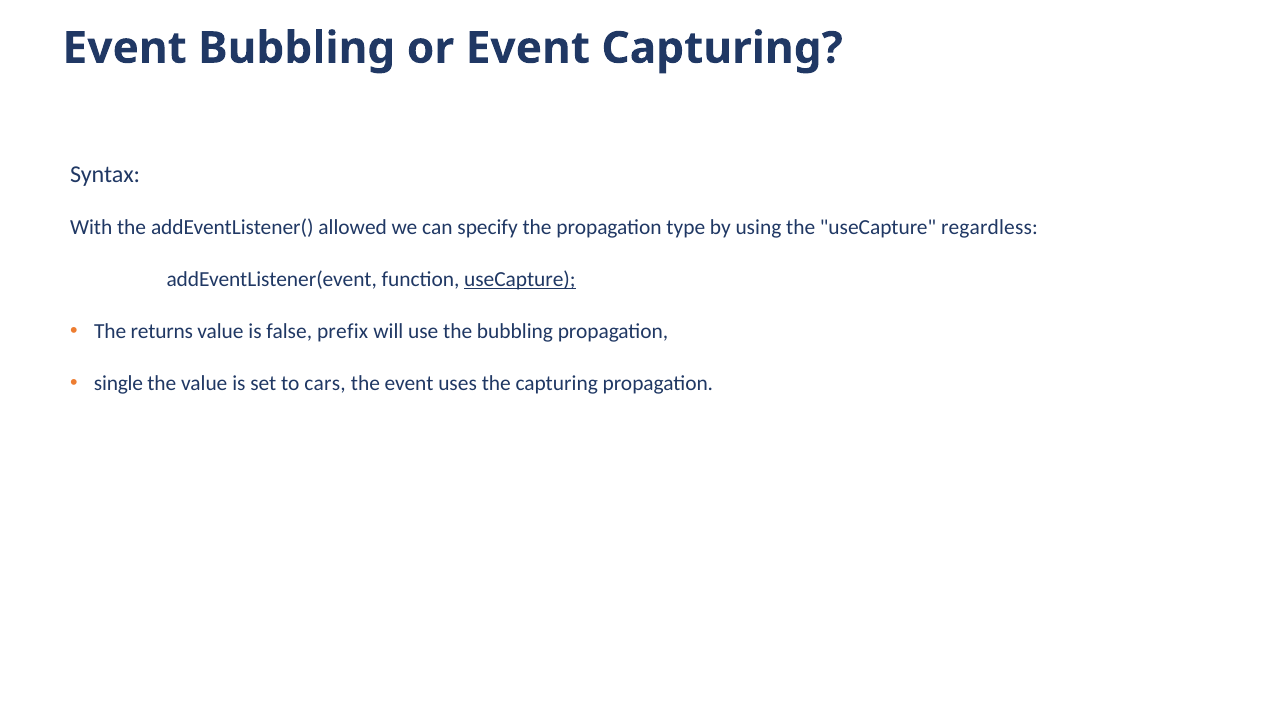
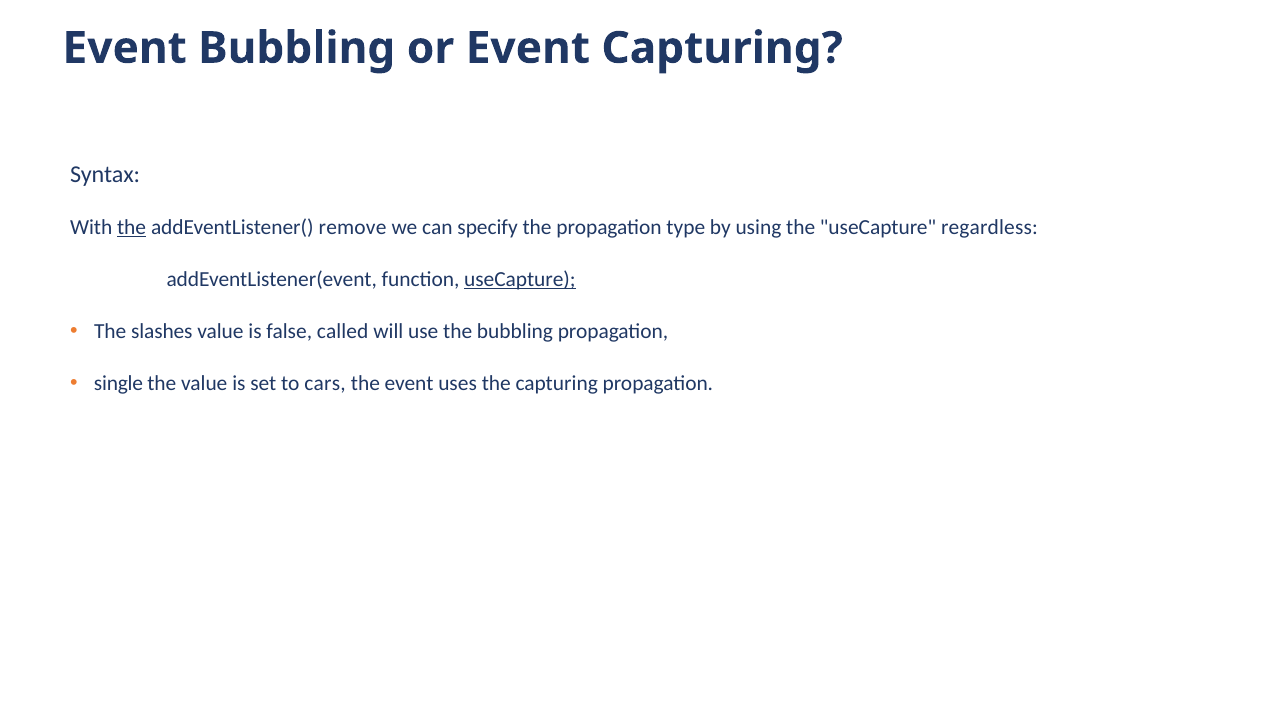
the underline: none -> present (132, 228)
allowed: allowed -> remove (353, 228)
returns: returns -> slashes (162, 332)
prefix: prefix -> called (343, 332)
